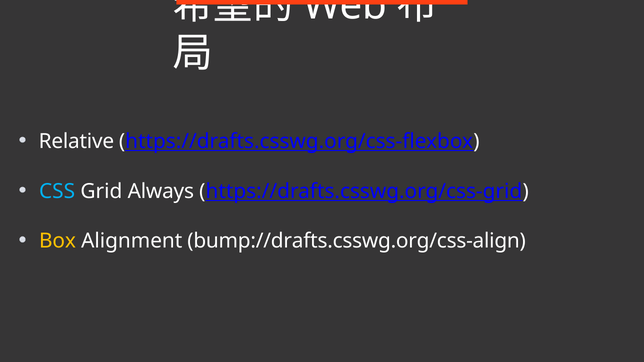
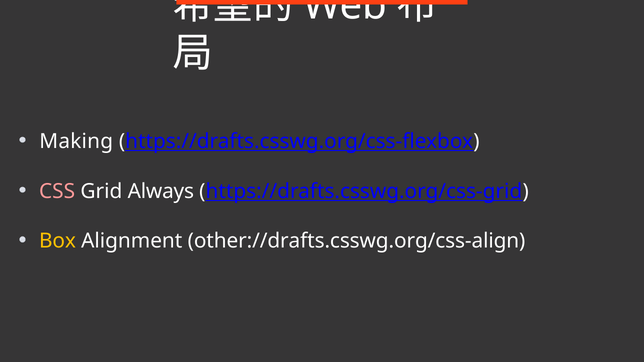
Relative: Relative -> Making (76, 141)
CSS colour: light blue -> pink (57, 191)
bump://drafts.csswg.org/css-align: bump://drafts.csswg.org/css-align -> other://drafts.csswg.org/css-align (357, 241)
